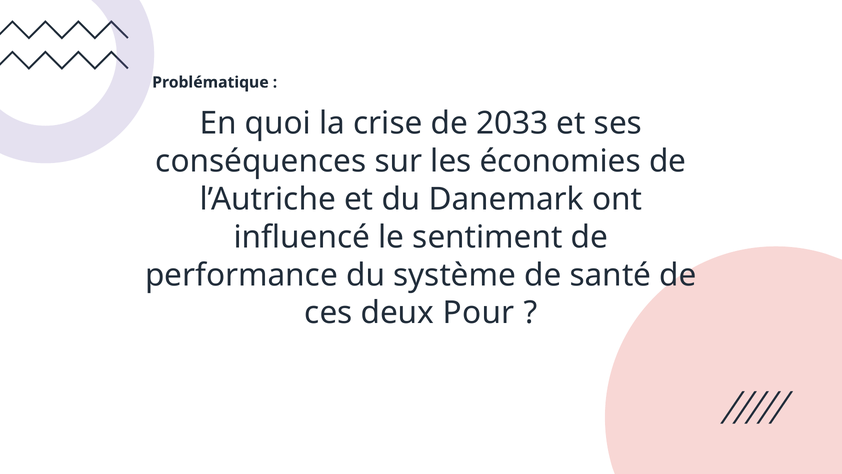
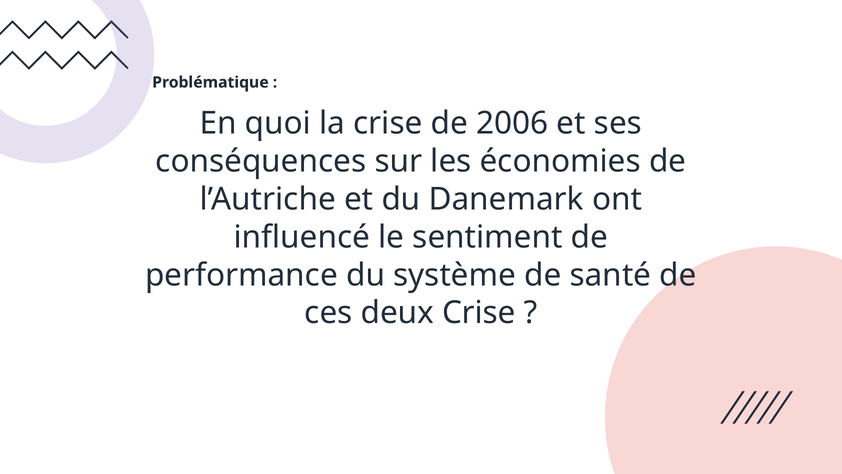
2033: 2033 -> 2006 (512, 123)
deux Pour: Pour -> Crise (479, 313)
